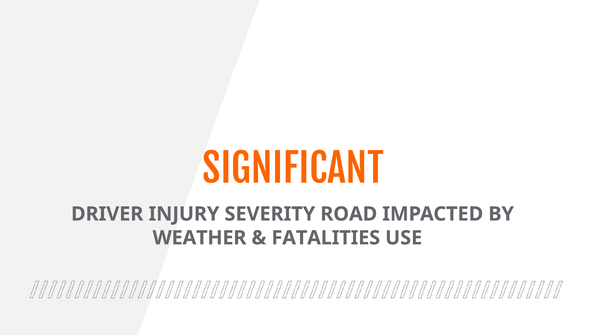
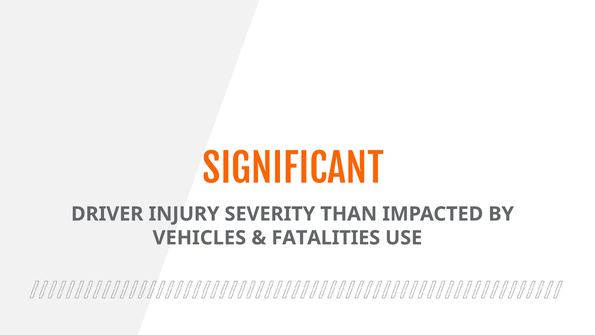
ROAD: ROAD -> THAN (349, 214)
WEATHER: WEATHER -> VEHICLES (199, 238)
